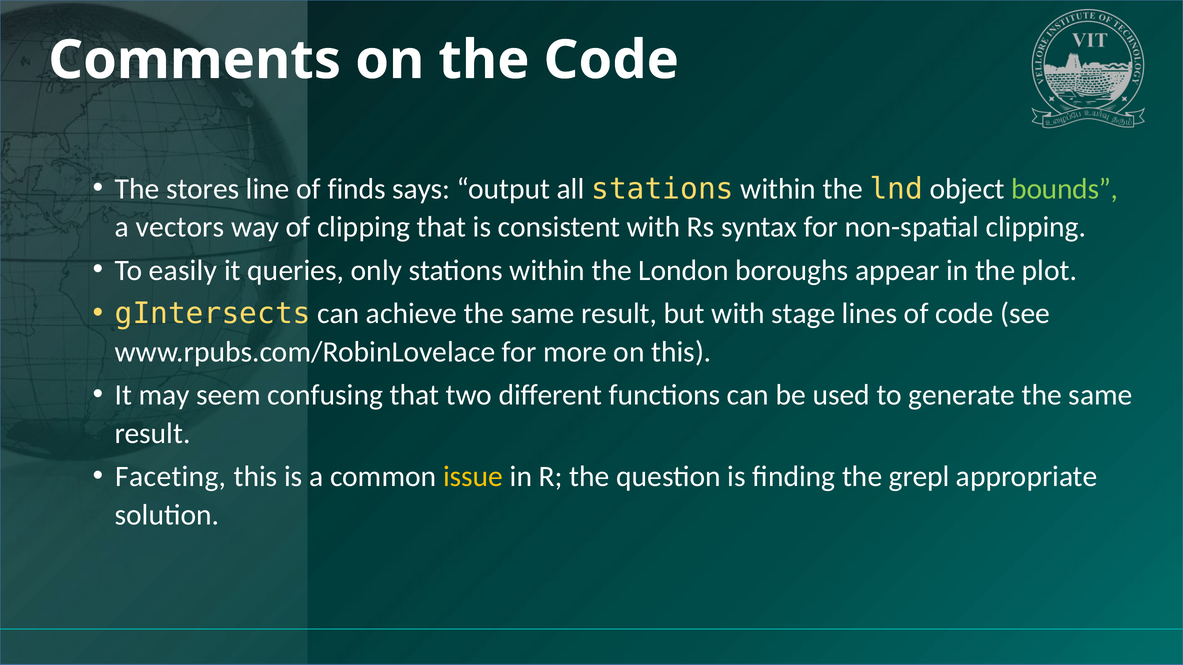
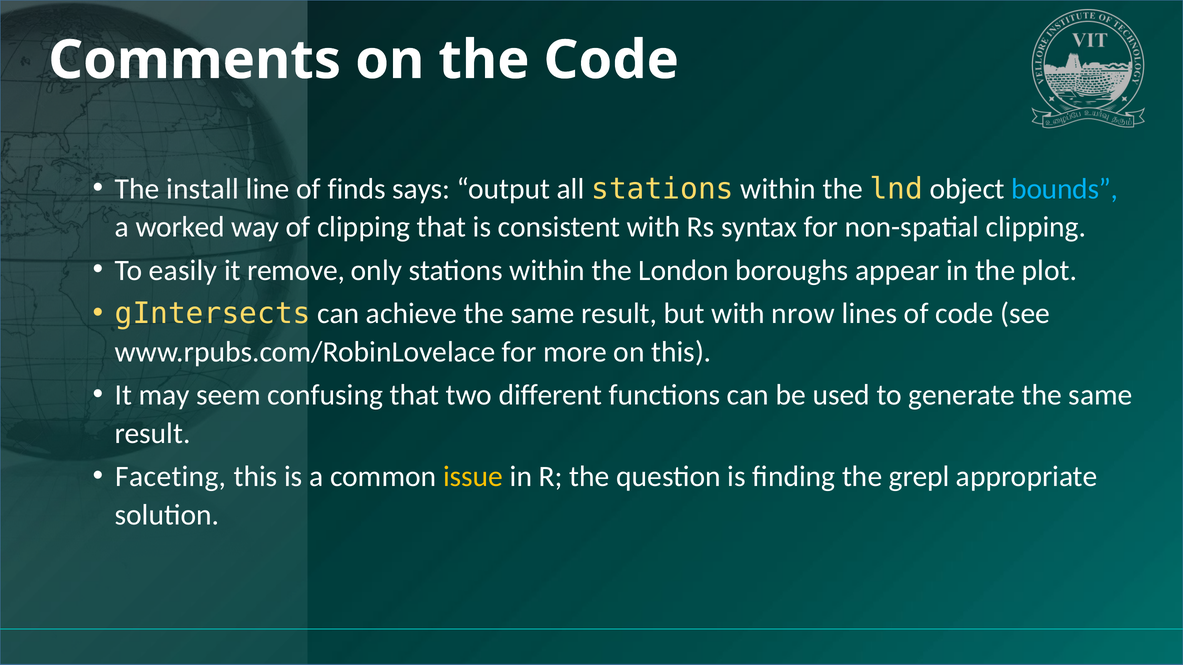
stores: stores -> install (203, 189)
bounds colour: light green -> light blue (1065, 189)
vectors: vectors -> worked (180, 227)
queries: queries -> remove (296, 270)
stage: stage -> nrow (803, 314)
